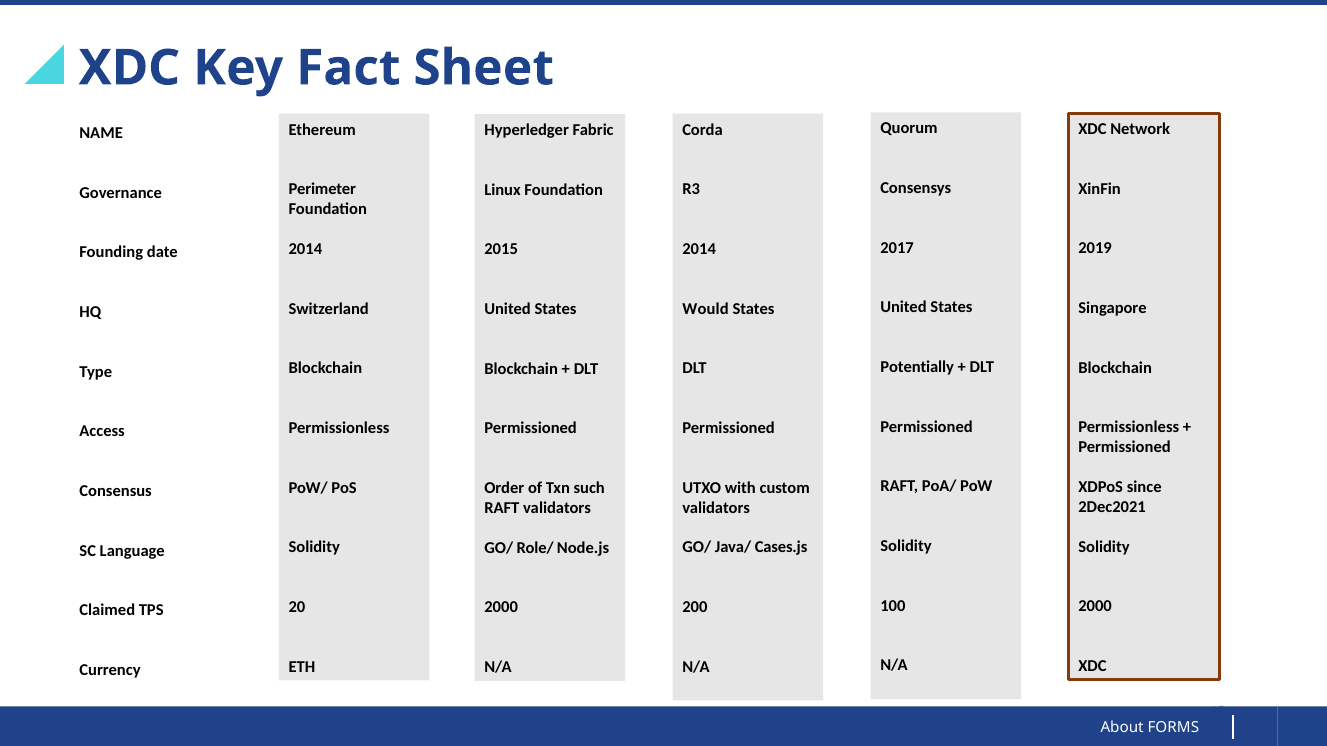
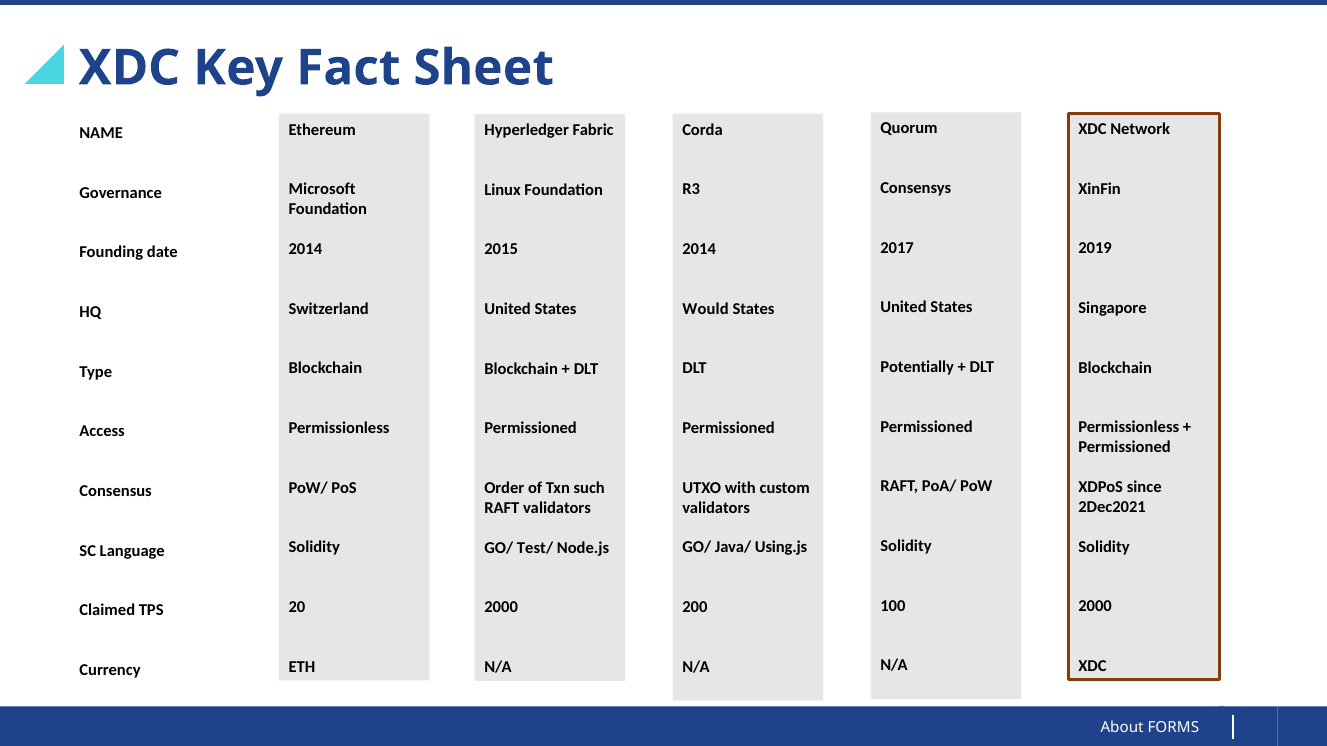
Perimeter: Perimeter -> Microsoft (322, 190)
Cases.js: Cases.js -> Using.js (781, 548)
Role/: Role/ -> Test/ (535, 548)
